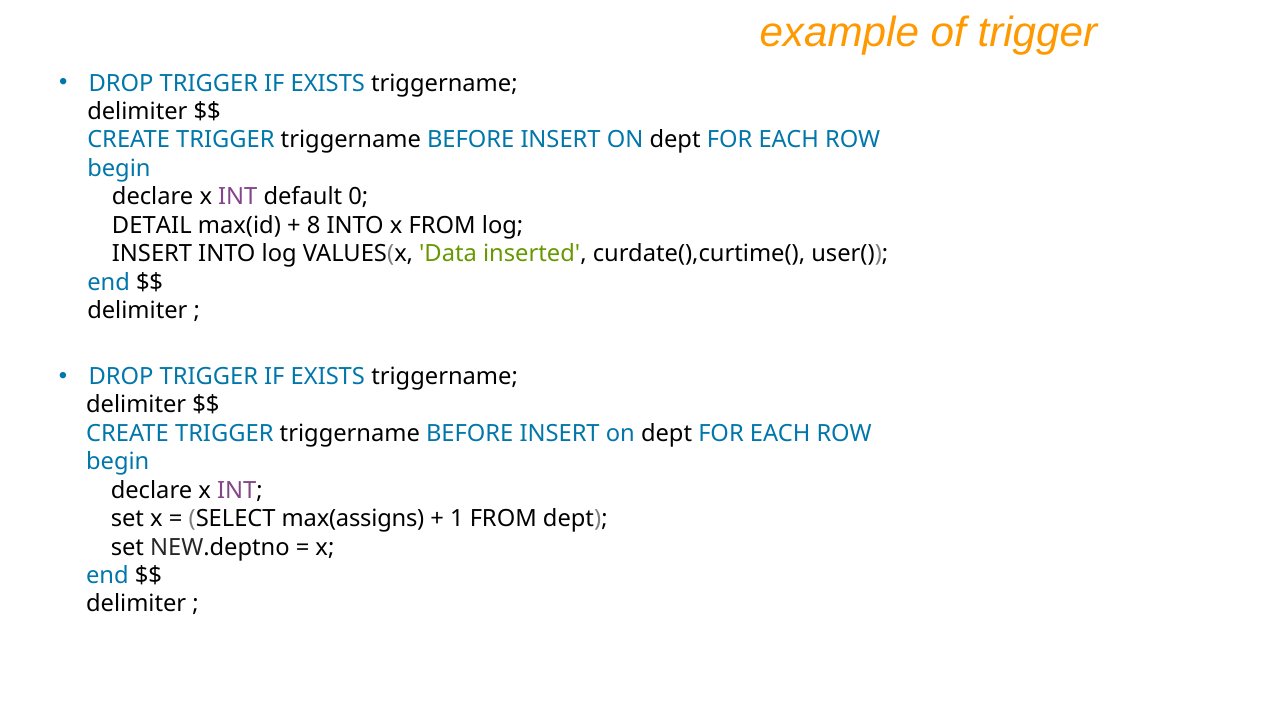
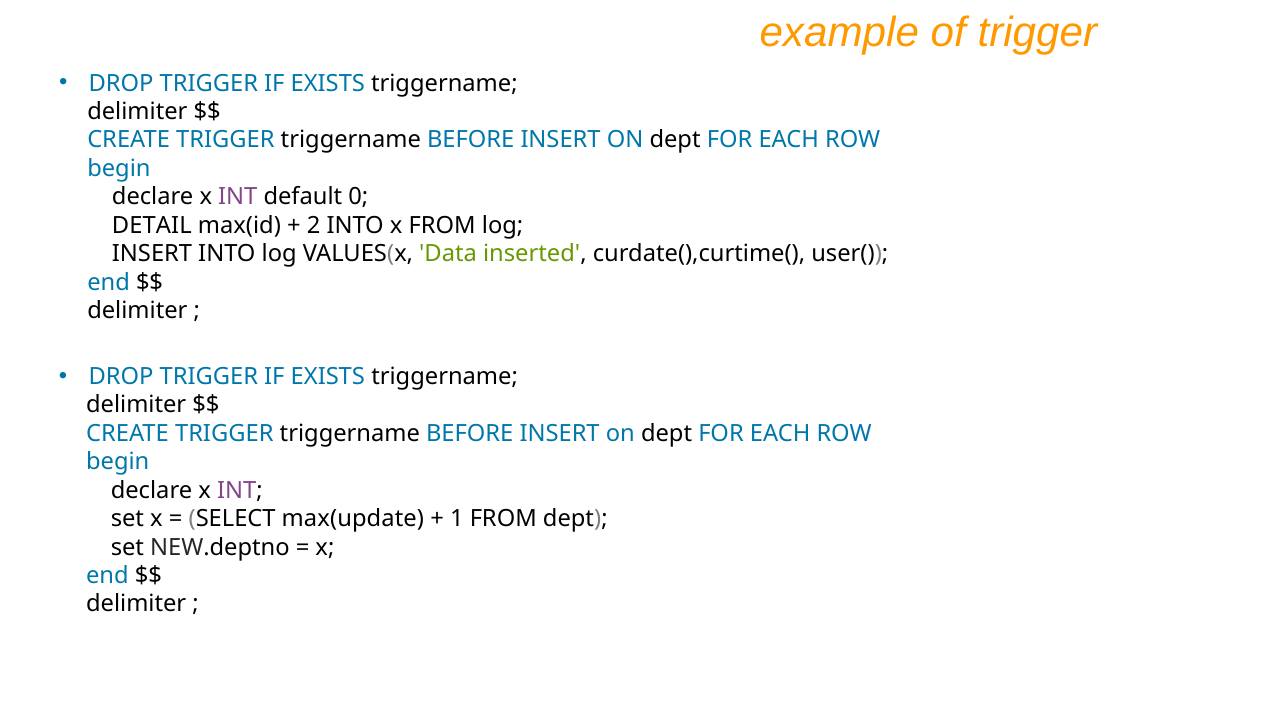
8: 8 -> 2 (314, 226)
max(assigns: max(assigns -> max(update (353, 519)
